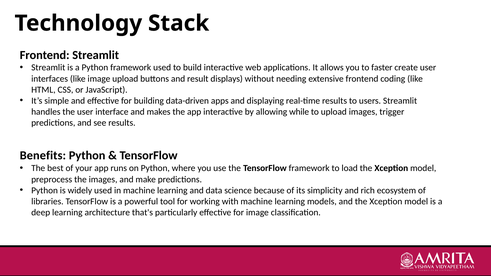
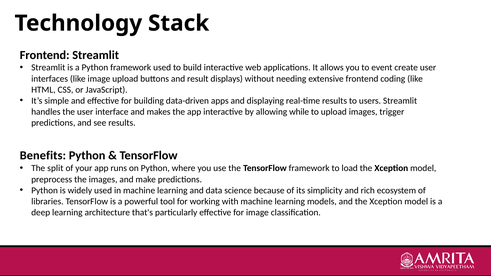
faster: faster -> event (382, 68)
best: best -> split (55, 168)
